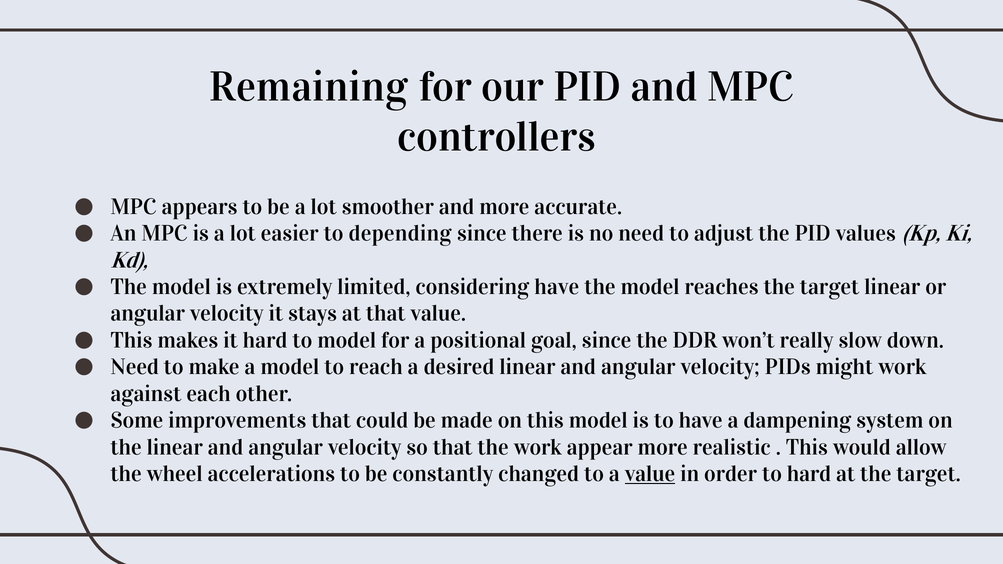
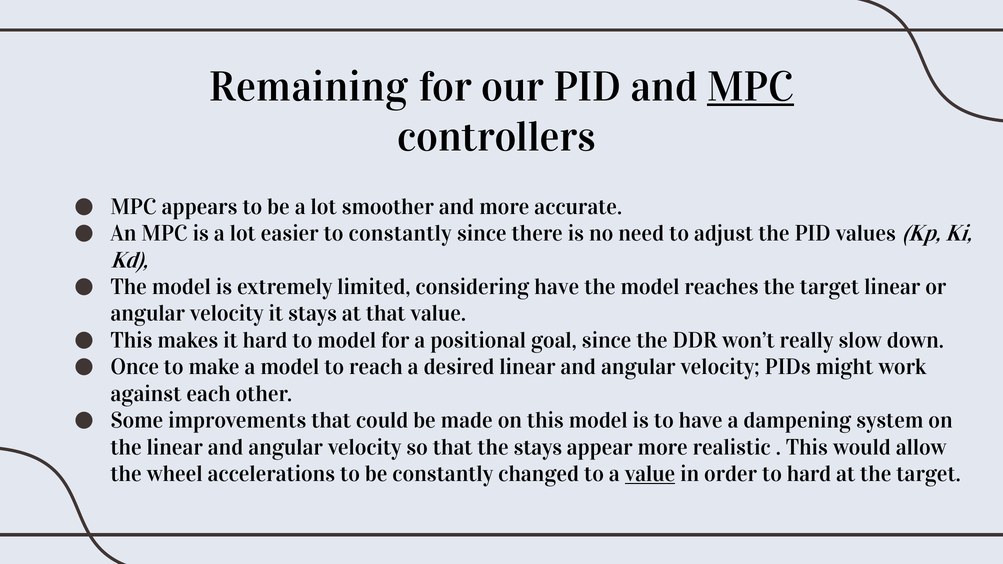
MPC underline: none -> present (750, 87)
to depending: depending -> constantly (400, 234)
Need: Need -> Once (135, 367)
the work: work -> stays (538, 447)
